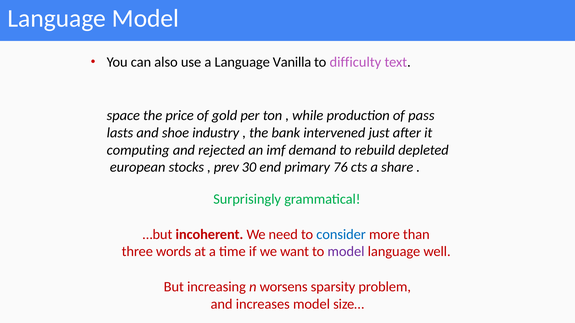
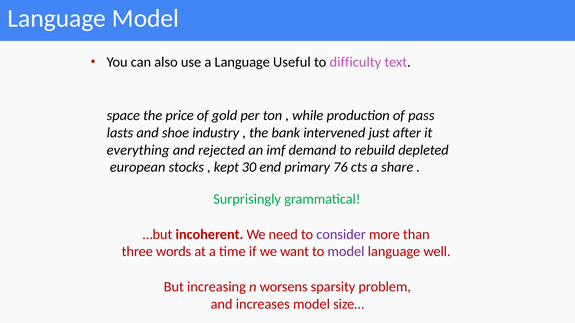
Vanilla: Vanilla -> Useful (292, 62)
computing: computing -> everything (138, 150)
prev: prev -> kept (226, 167)
consider colour: blue -> purple (341, 235)
